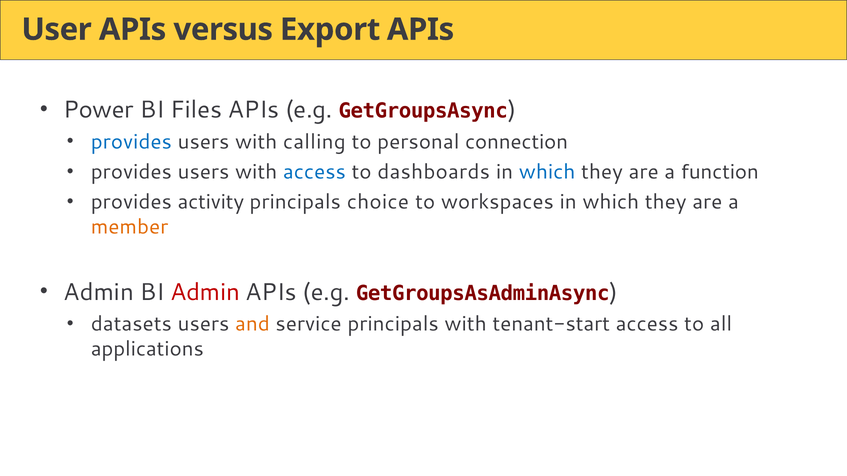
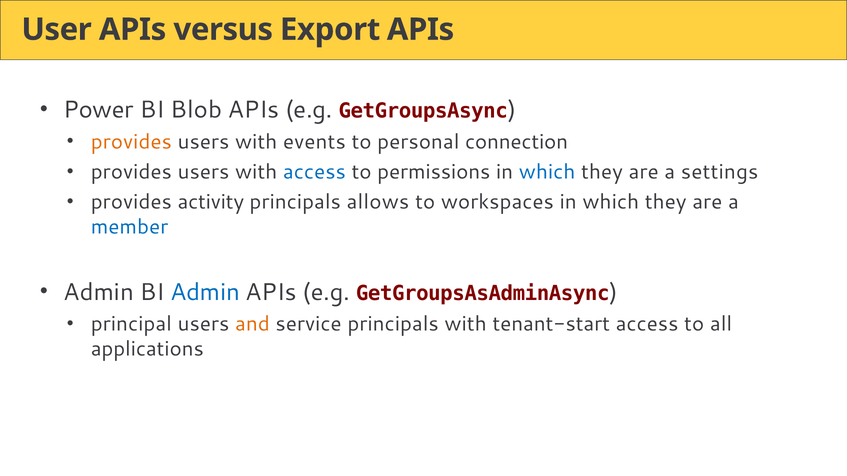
Files: Files -> Blob (196, 110)
provides colour: blue -> orange (131, 142)
calling: calling -> events (314, 142)
dashboards: dashboards -> permissions (434, 172)
function: function -> settings (720, 172)
choice: choice -> allows (378, 202)
member colour: orange -> blue (130, 227)
Admin colour: red -> blue (205, 292)
datasets: datasets -> principal (131, 324)
